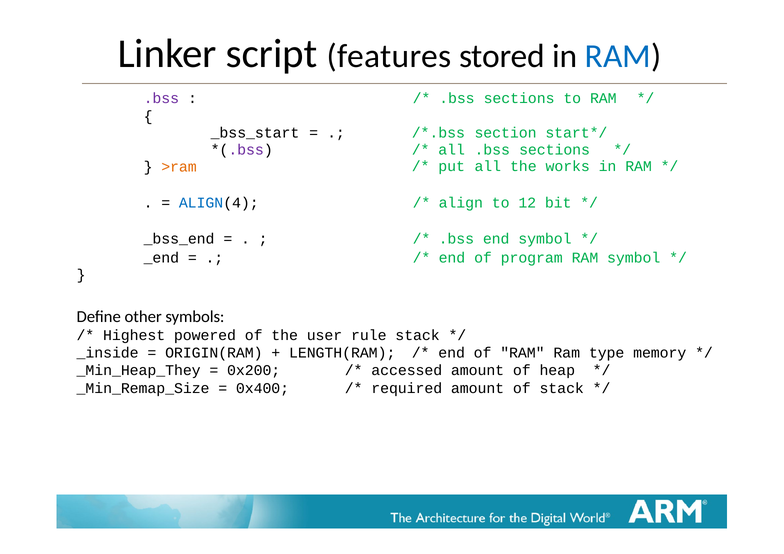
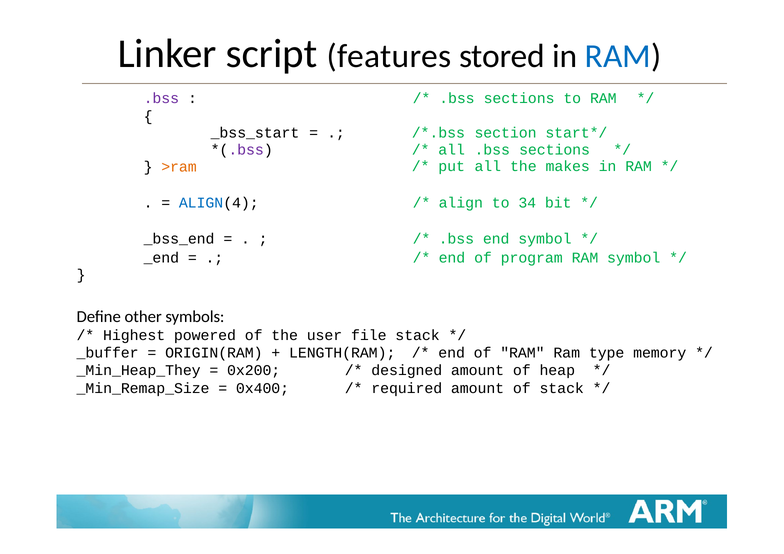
works: works -> makes (568, 167)
12: 12 -> 34 (527, 203)
rule: rule -> file (369, 335)
_inside: _inside -> _buffer (108, 353)
accessed: accessed -> designed (407, 371)
